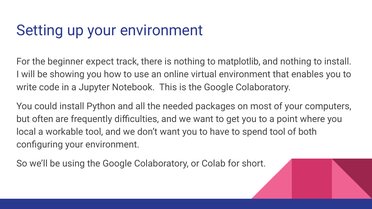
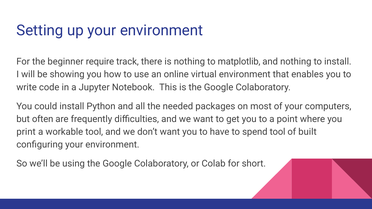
expect: expect -> require (100, 62)
local: local -> print (26, 132)
both: both -> built (307, 132)
